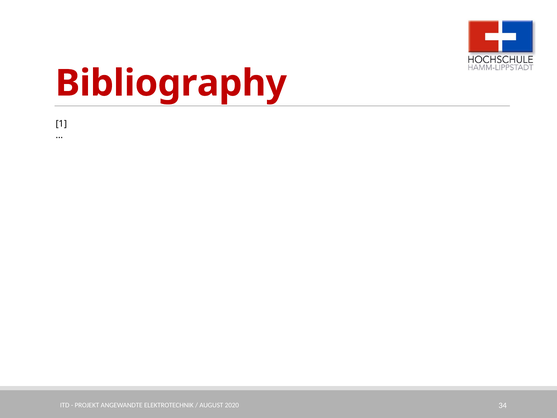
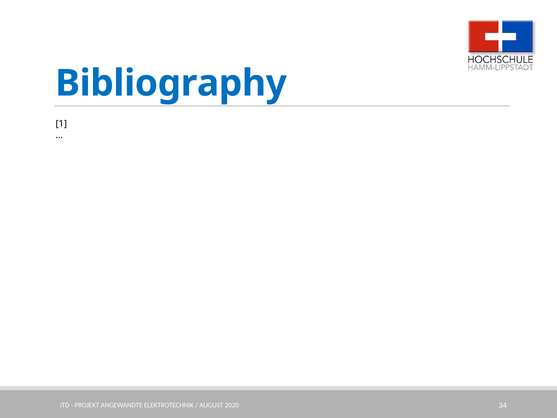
Bibliography colour: red -> blue (171, 83)
